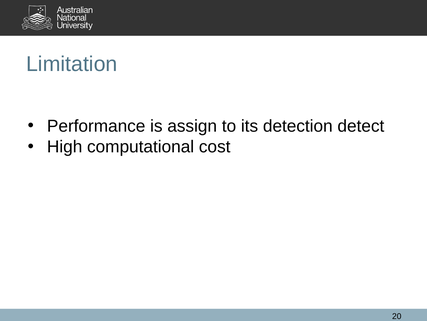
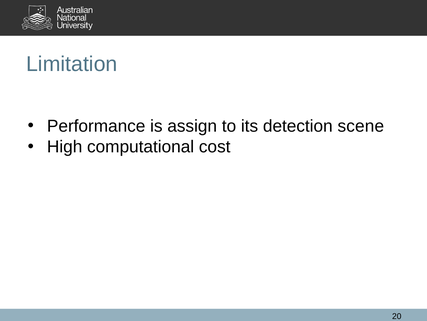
detect: detect -> scene (361, 126)
